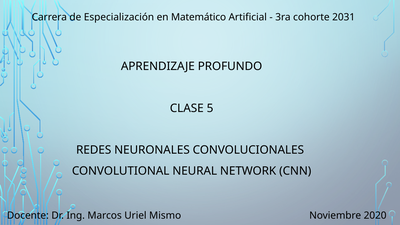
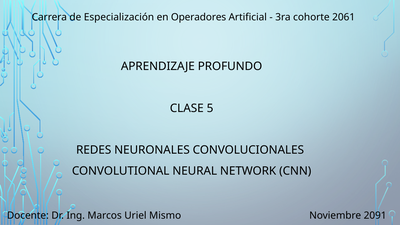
Matemático: Matemático -> Operadores (199, 17)
2031: 2031 -> 2061 (344, 17)
2020: 2020 -> 2091 (375, 215)
